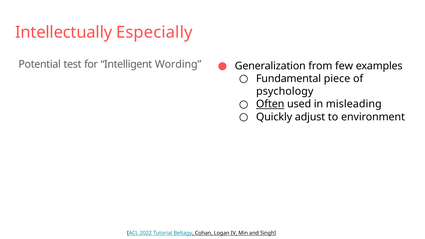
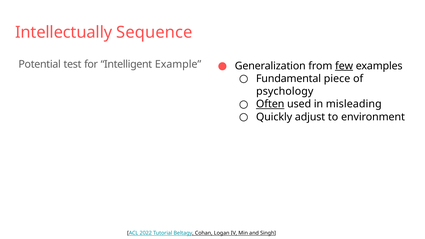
Especially: Especially -> Sequence (154, 32)
Wording: Wording -> Example (178, 64)
few underline: none -> present (344, 66)
